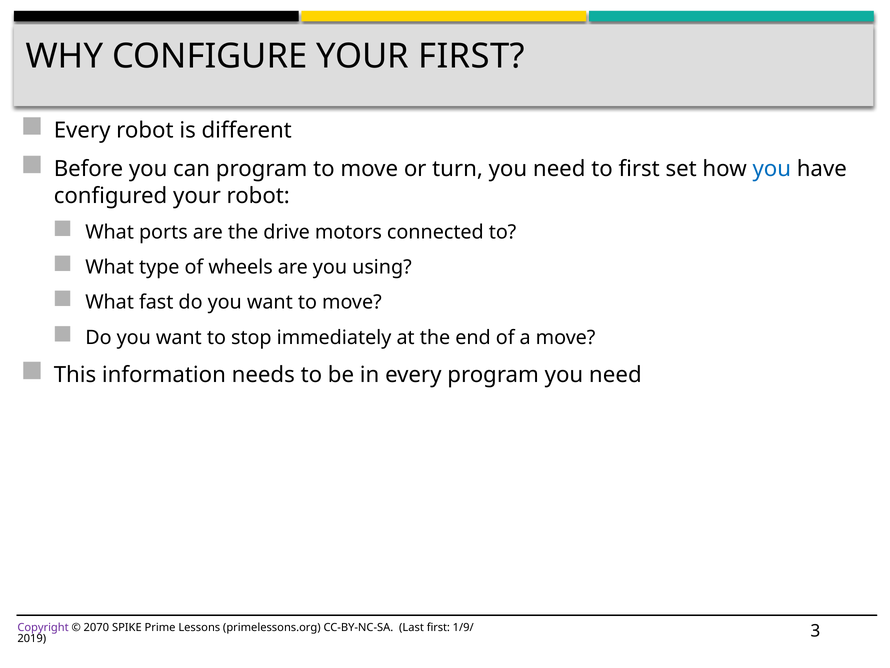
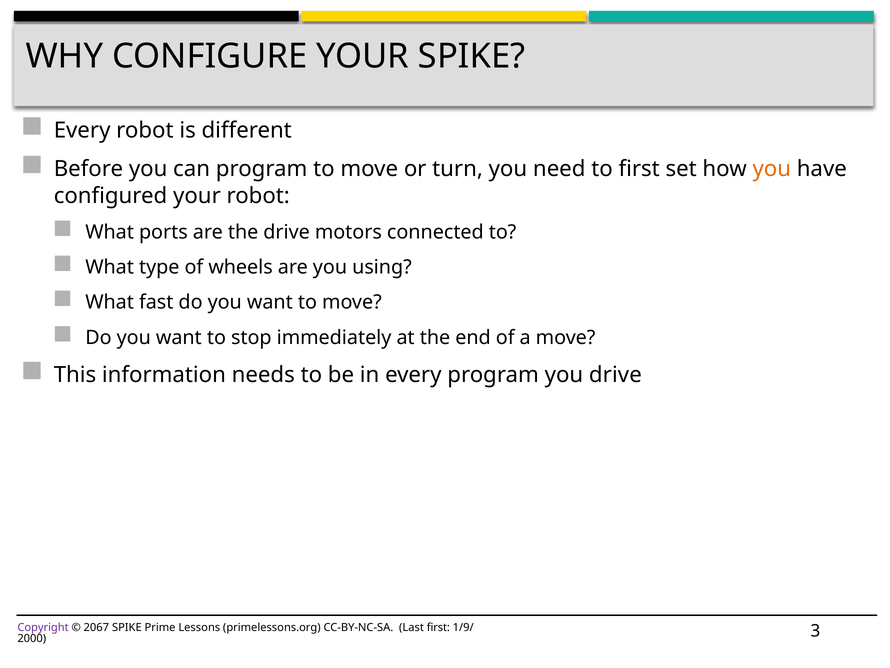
YOUR FIRST: FIRST -> SPIKE (472, 56)
you colour: blue -> orange (772, 169)
program you need: need -> drive (615, 375)
2070: 2070 -> 2067 (96, 627)
2019: 2019 -> 2000 (32, 638)
